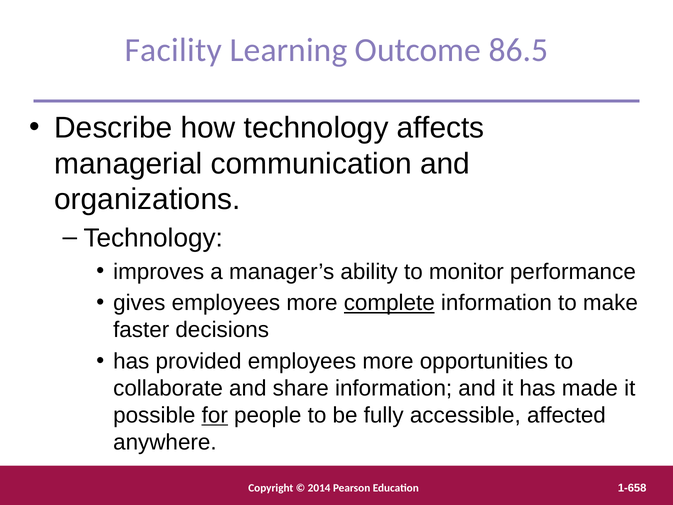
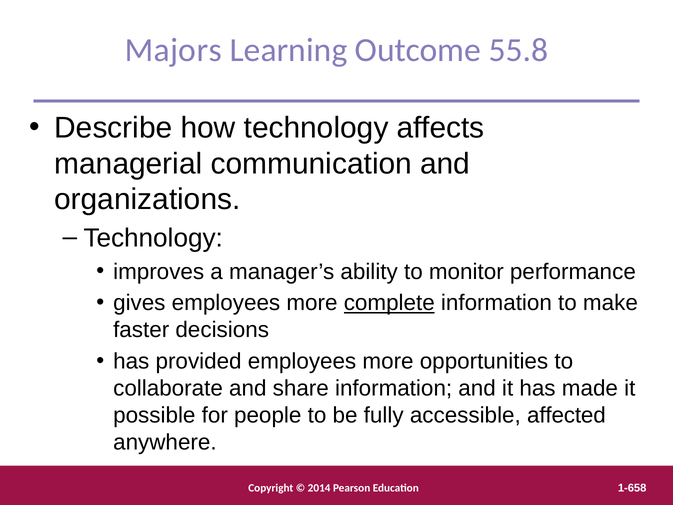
Facility: Facility -> Majors (173, 50)
86.5: 86.5 -> 55.8 (518, 50)
for underline: present -> none (215, 415)
